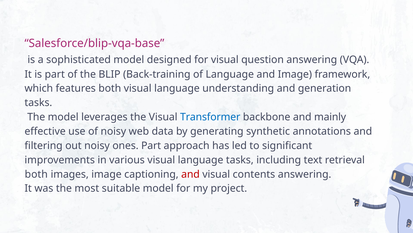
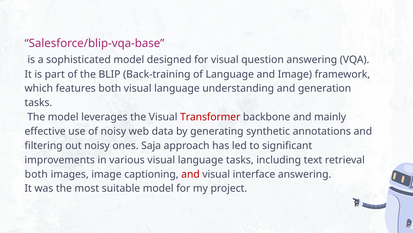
Transformer colour: blue -> red (210, 117)
ones Part: Part -> Saja (151, 145)
contents: contents -> interface (254, 174)
